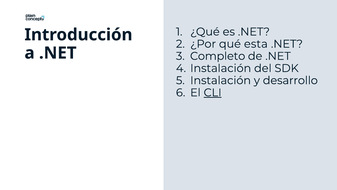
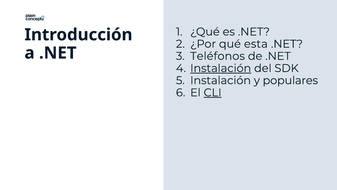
Completo: Completo -> Teléfonos (218, 56)
Instalación underline: none -> present (221, 68)
desarrollo: desarrollo -> populares (290, 80)
